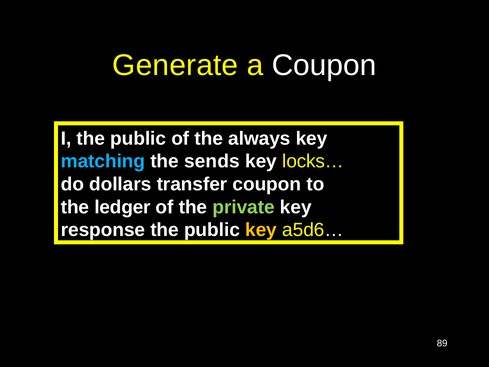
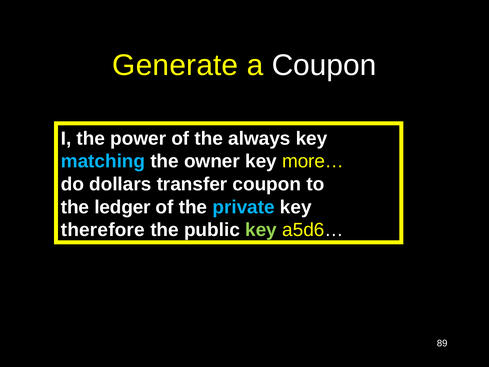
I the public: public -> power (138, 138)
sends: sends -> owner (212, 161)
locks…: locks… -> more… (313, 161)
private colour: light green -> light blue (244, 207)
response: response -> therefore (103, 230)
key colour: yellow -> light green (261, 230)
